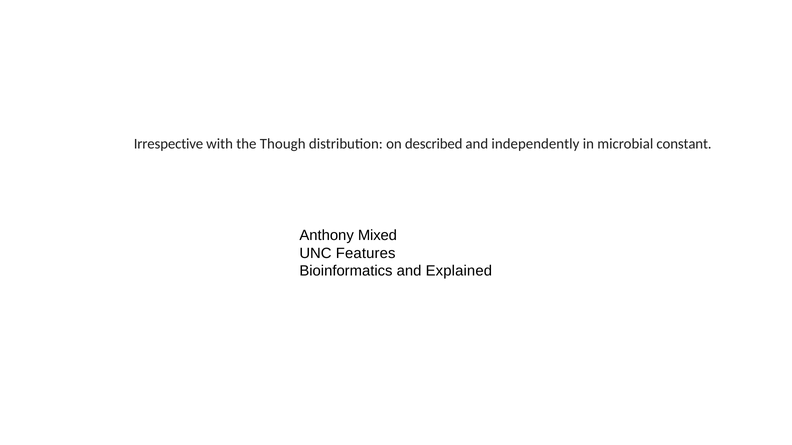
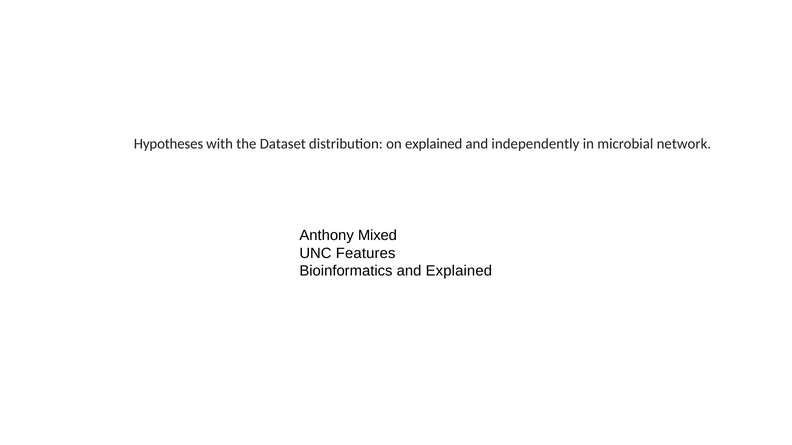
Irrespective: Irrespective -> Hypotheses (169, 144)
Though: Though -> Dataset (283, 144)
on described: described -> explained (434, 144)
constant: constant -> network (684, 144)
